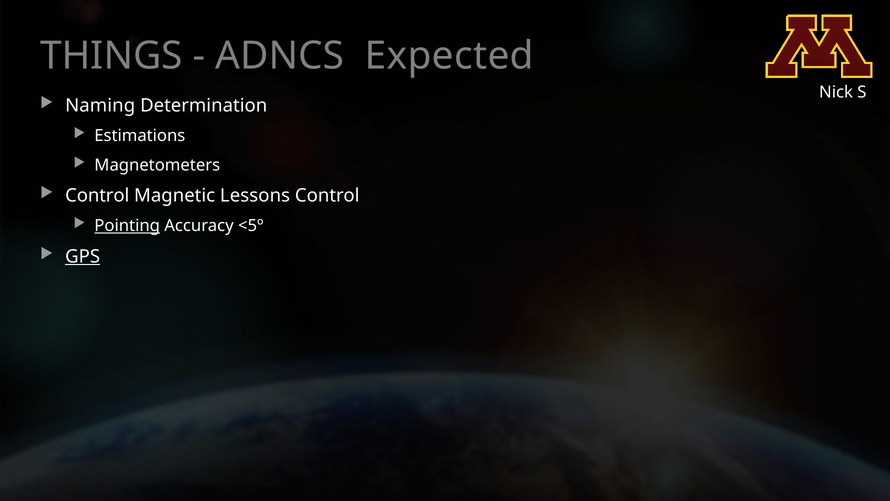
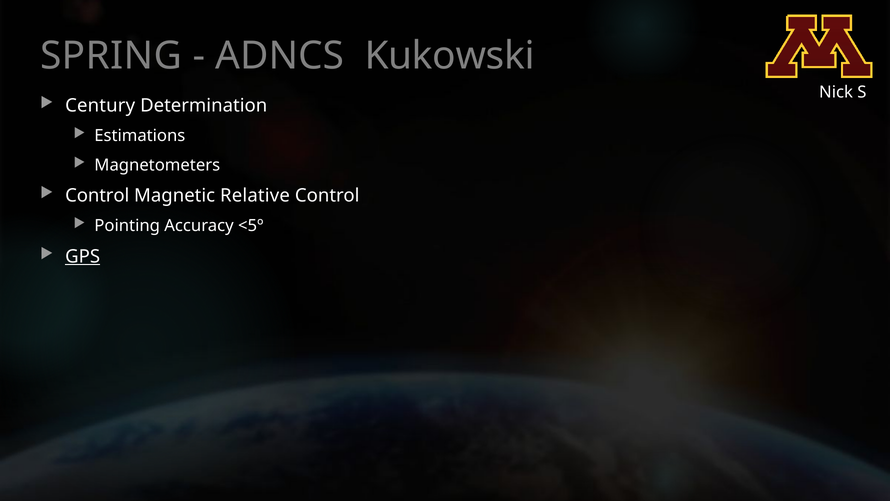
THINGS: THINGS -> SPRING (111, 56)
Expected: Expected -> Kukowski (450, 56)
Naming: Naming -> Century (100, 105)
Lessons: Lessons -> Relative (255, 196)
Pointing underline: present -> none (127, 226)
